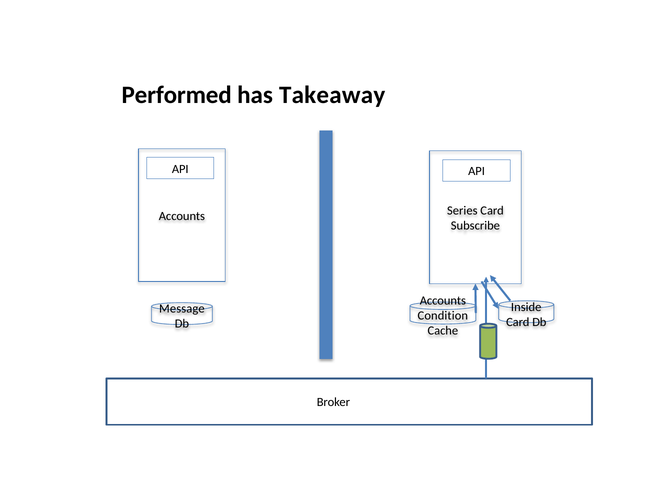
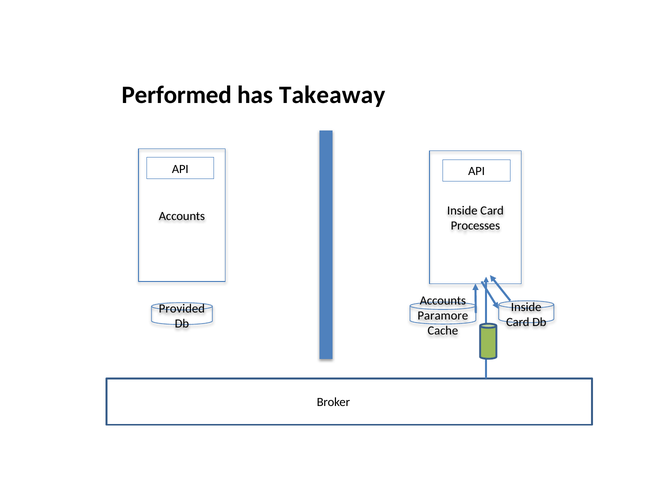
Accounts Series: Series -> Inside (462, 211)
Subscribe: Subscribe -> Processes (475, 226)
Message: Message -> Provided (182, 309)
Condition: Condition -> Paramore (443, 316)
